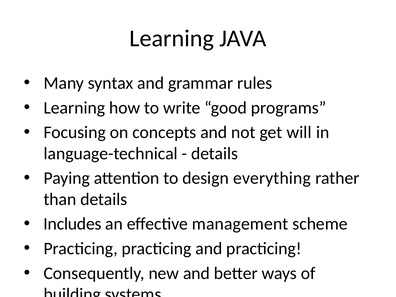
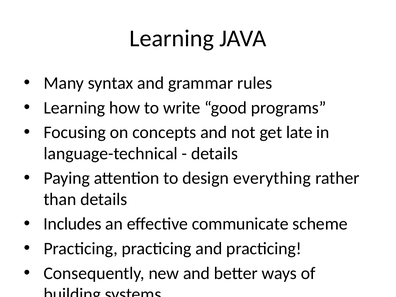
will: will -> late (299, 132)
management: management -> communicate (240, 224)
